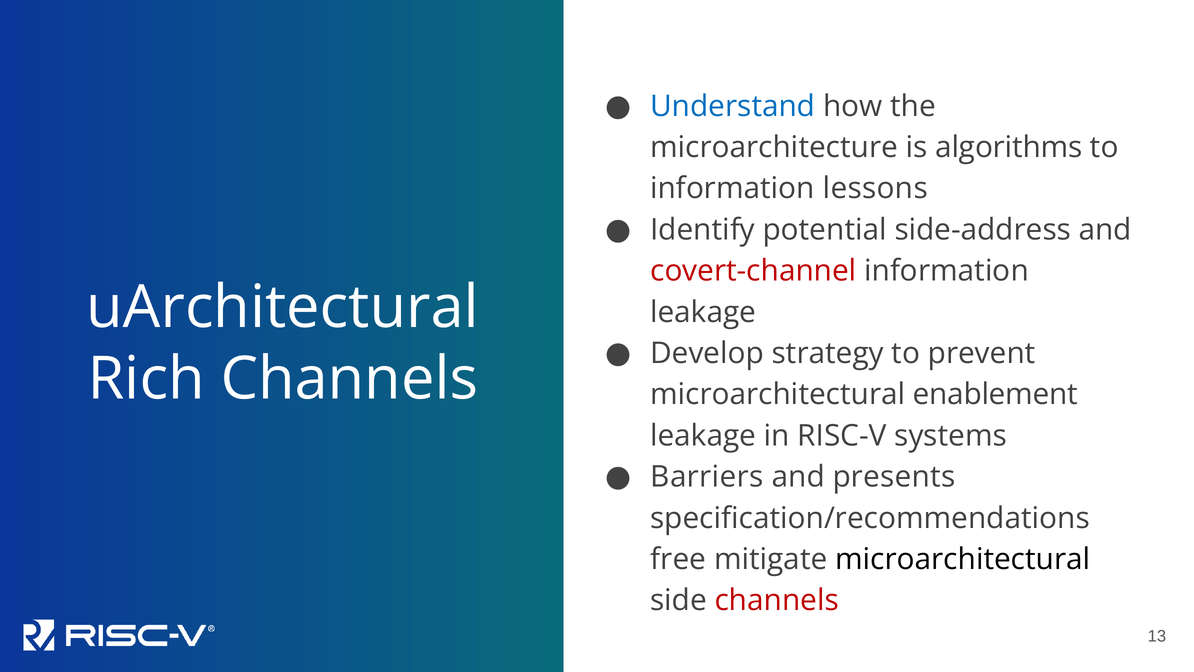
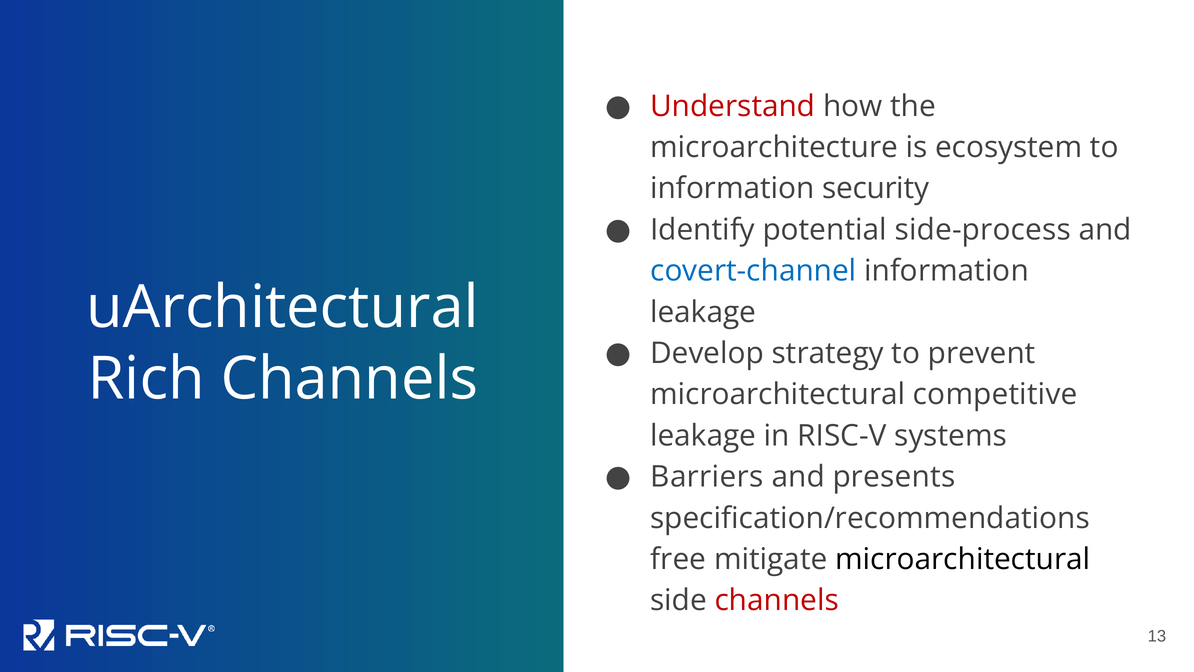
Understand colour: blue -> red (733, 106)
algorithms: algorithms -> ecosystem (1009, 147)
lessons: lessons -> security (876, 189)
side-address: side-address -> side-process (983, 230)
covert-channel colour: red -> blue (753, 271)
enablement: enablement -> competitive (995, 394)
